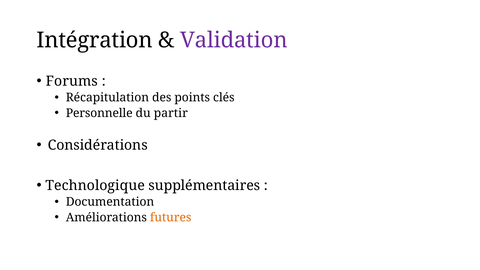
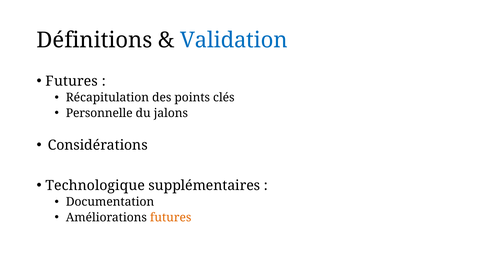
Intégration: Intégration -> Définitions (94, 40)
Validation colour: purple -> blue (234, 40)
Forums: Forums -> Futures (72, 81)
partir: partir -> jalons (171, 113)
